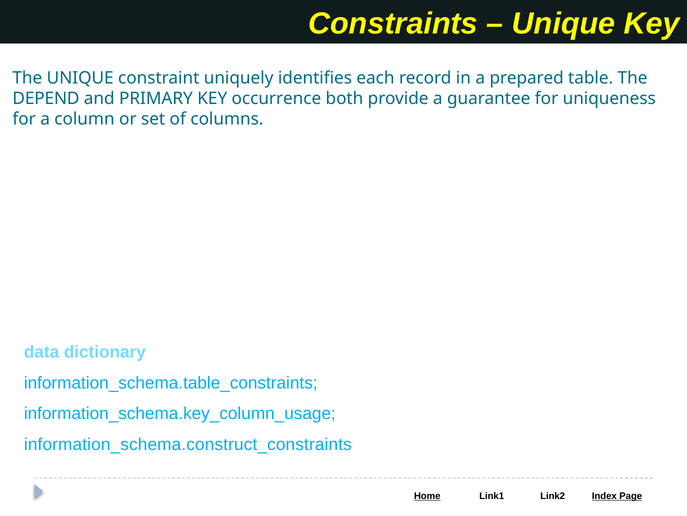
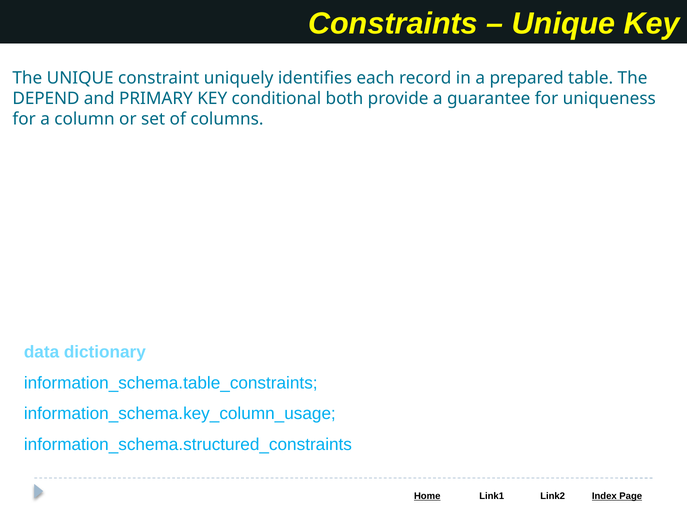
occurrence: occurrence -> conditional (276, 98)
information_schema.construct_constraints: information_schema.construct_constraints -> information_schema.structured_constraints (188, 444)
